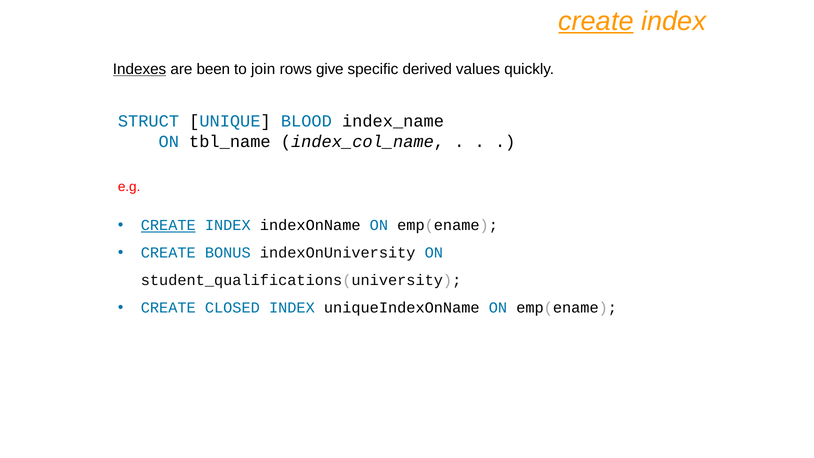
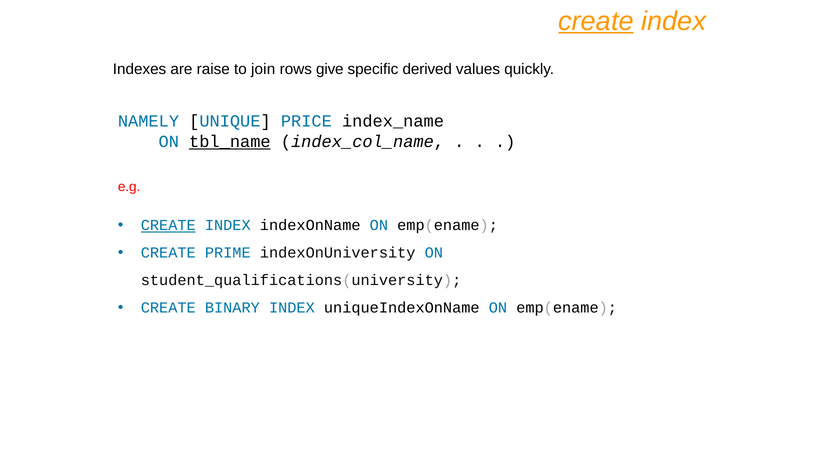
Indexes underline: present -> none (140, 69)
been: been -> raise (213, 69)
STRUCT: STRUCT -> NAMELY (148, 121)
BLOOD: BLOOD -> PRICE (306, 121)
tbl_name underline: none -> present (230, 142)
BONUS: BONUS -> PRIME (228, 253)
CLOSED: CLOSED -> BINARY (232, 308)
